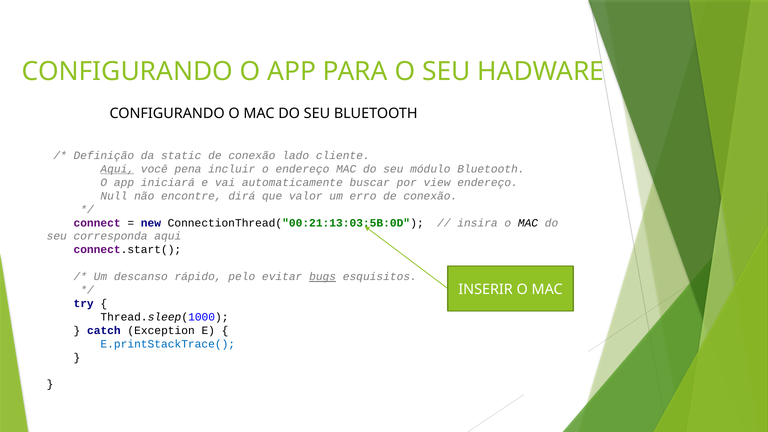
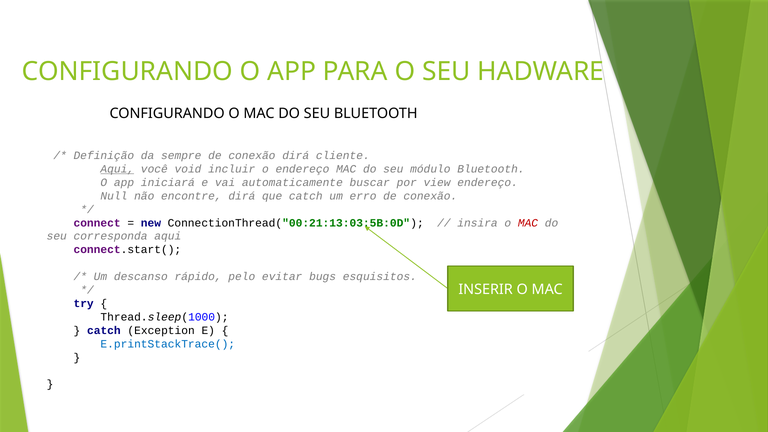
static: static -> sempre (181, 156)
conexão lado: lado -> dirá (296, 156)
pena: pena -> void (188, 169)
que valor: valor -> catch (306, 196)
MAC colour: black -> red (528, 223)
bugs underline: present -> none (323, 277)
